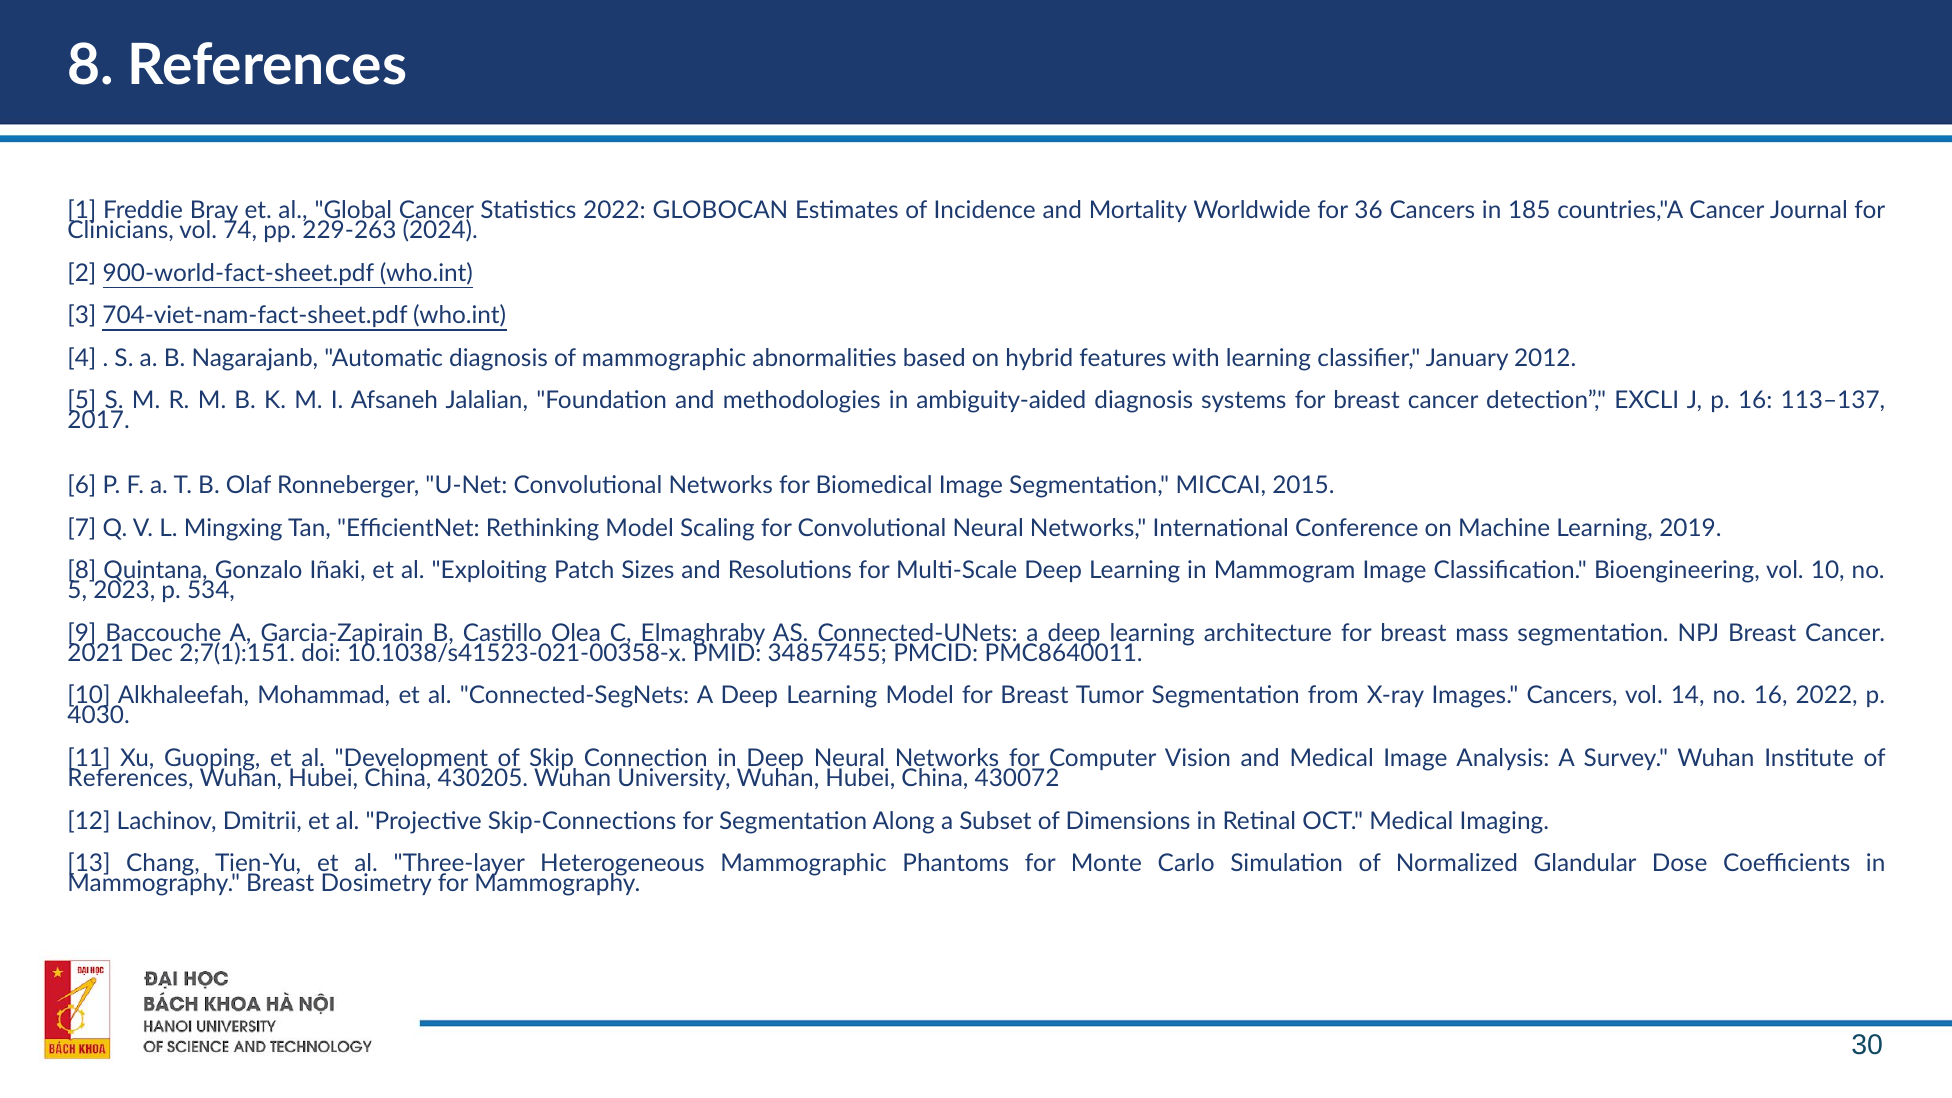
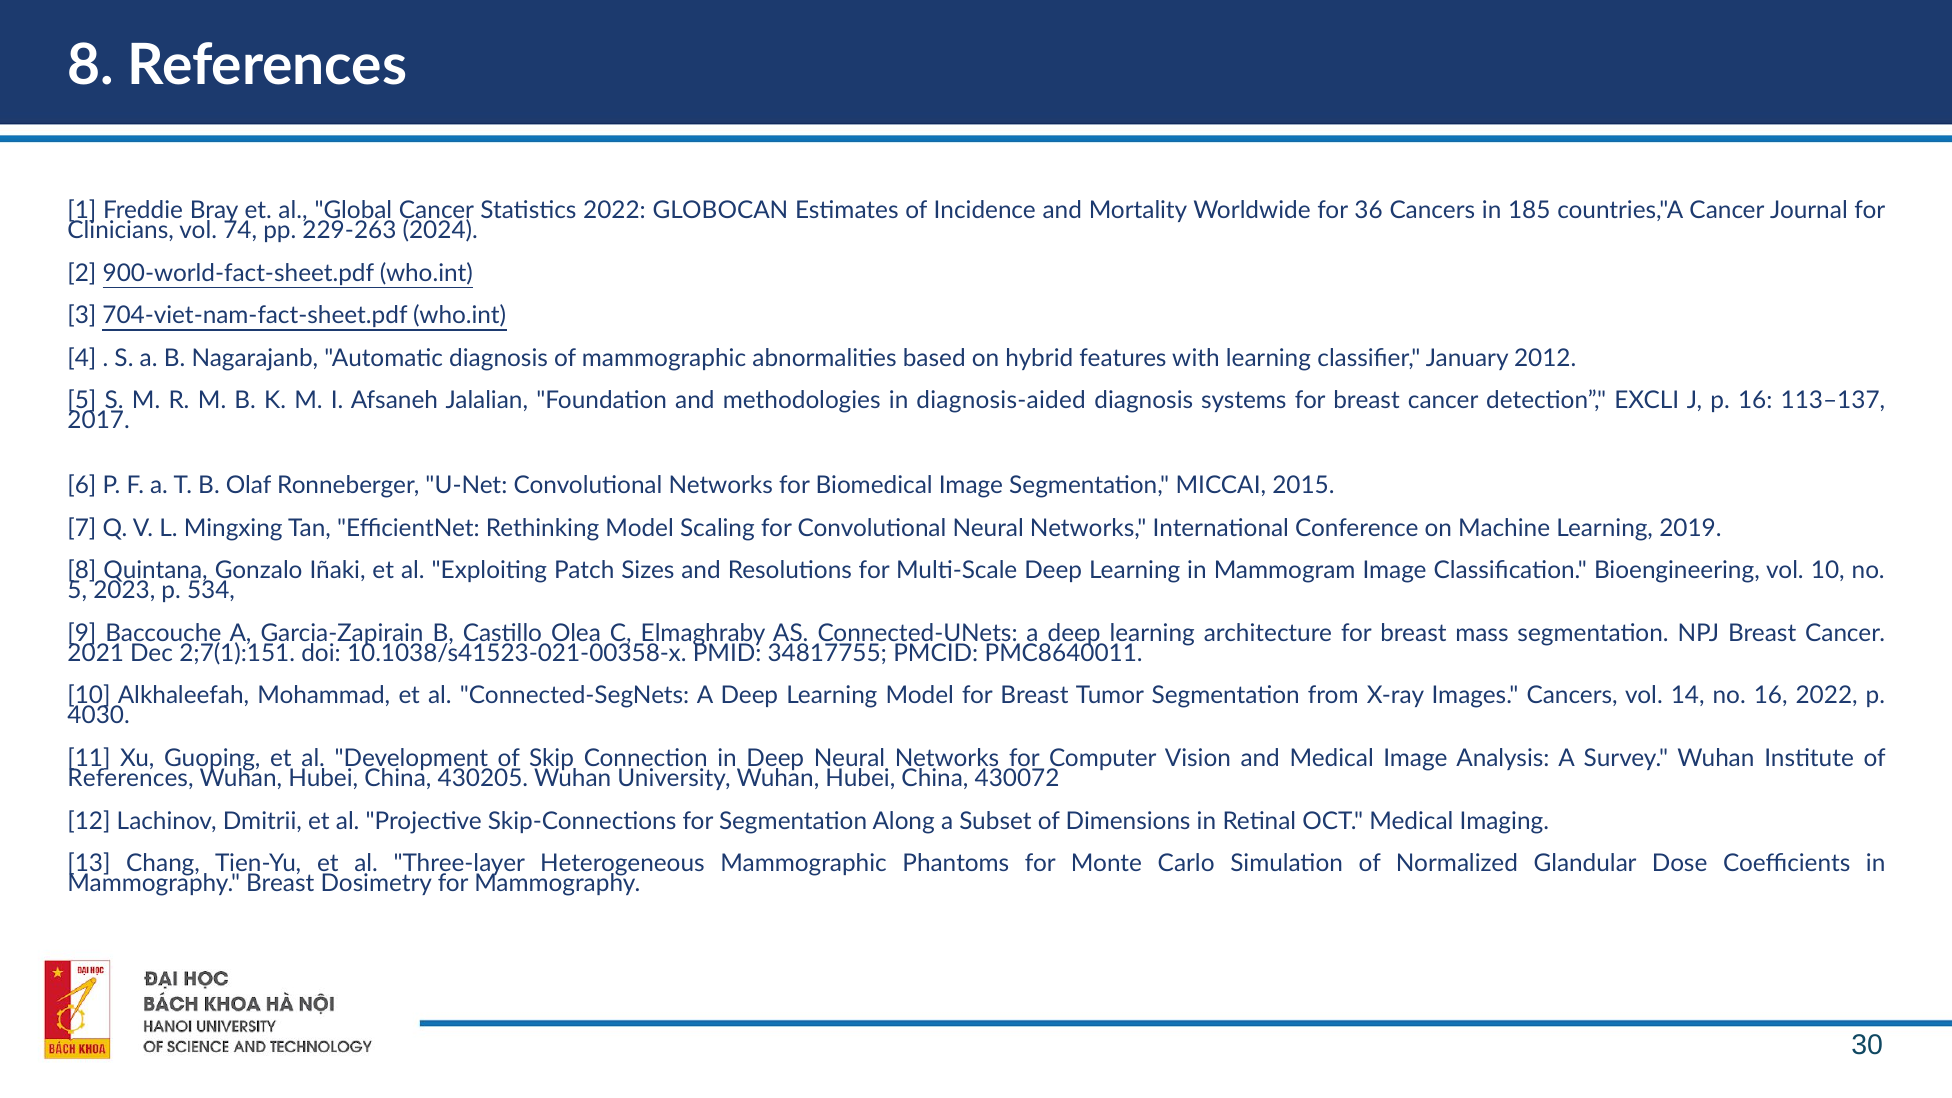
ambiguity-aided: ambiguity-aided -> diagnosis-aided (1001, 401)
34857455: 34857455 -> 34817755 (827, 653)
